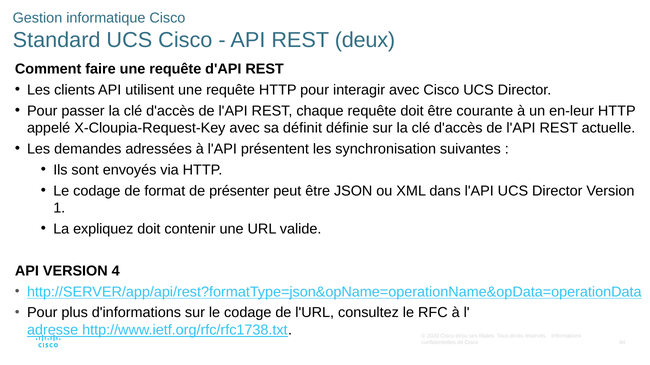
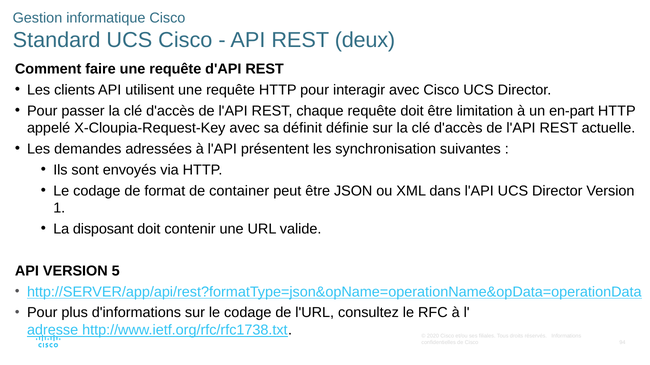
courante: courante -> limitation (485, 111)
en-leur: en-leur -> en-part (572, 111)
présenter: présenter -> container (239, 191)
expliquez: expliquez -> disposant (103, 229)
4: 4 -> 5 (116, 271)
